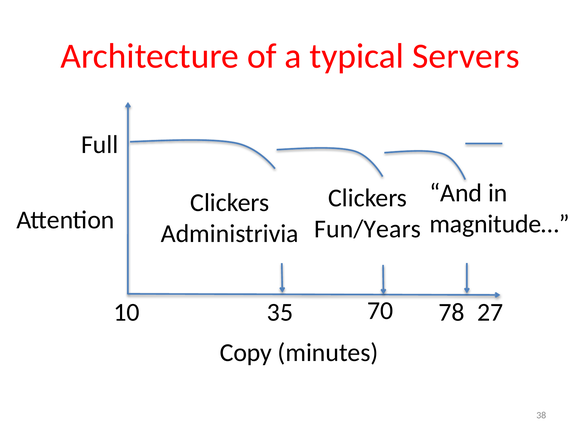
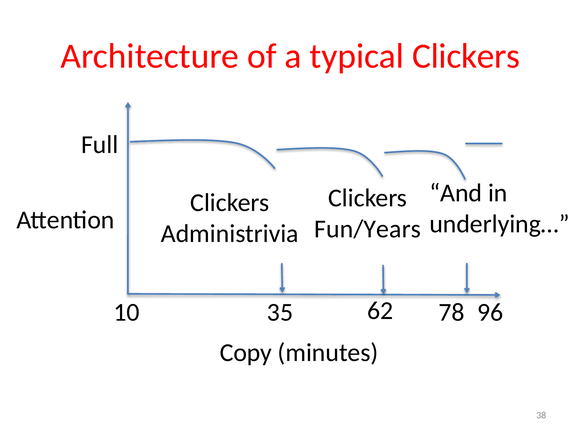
typical Servers: Servers -> Clickers (466, 56)
magnitude…: magnitude… -> underlying… (499, 224)
70: 70 -> 62 (380, 311)
27: 27 -> 96 (490, 313)
